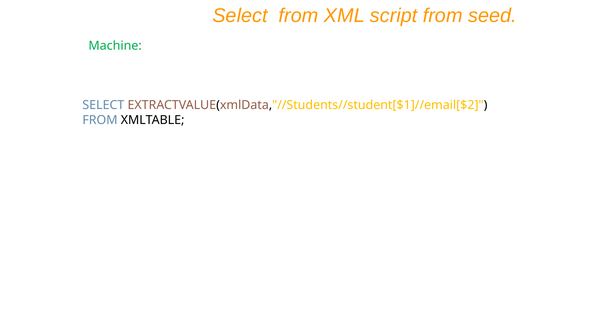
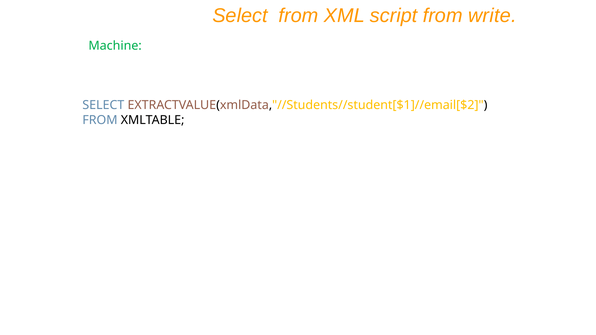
seed: seed -> write (492, 16)
